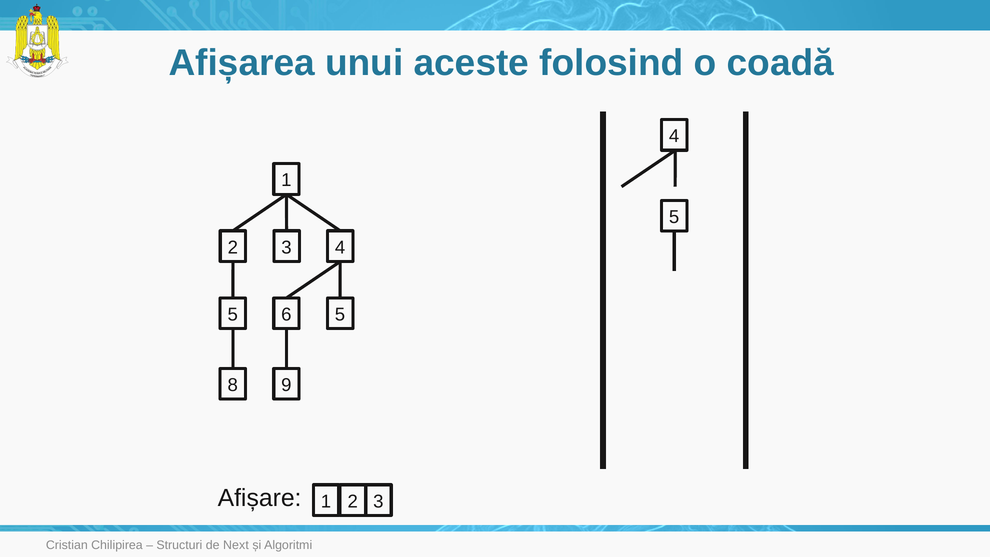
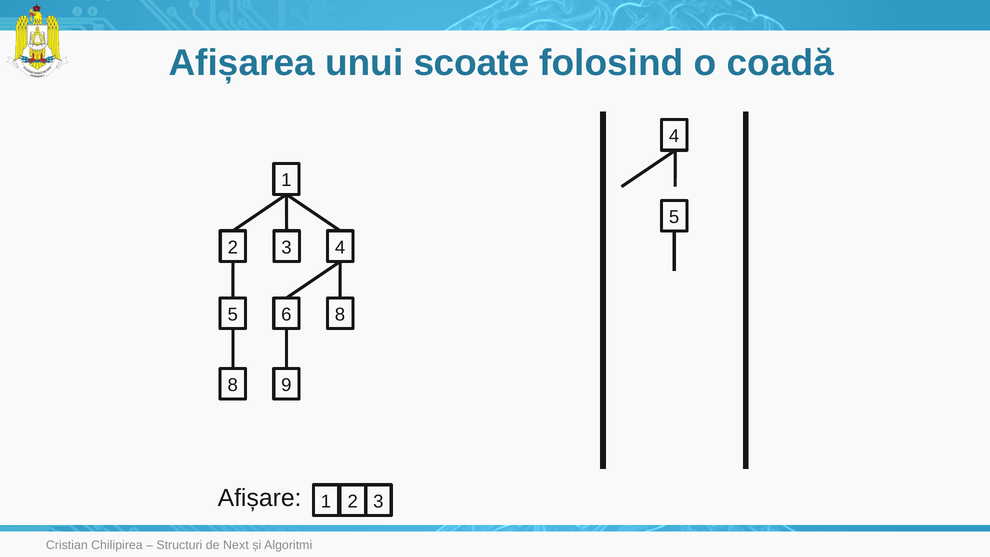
aceste: aceste -> scoate (472, 63)
6 5: 5 -> 8 (340, 315)
